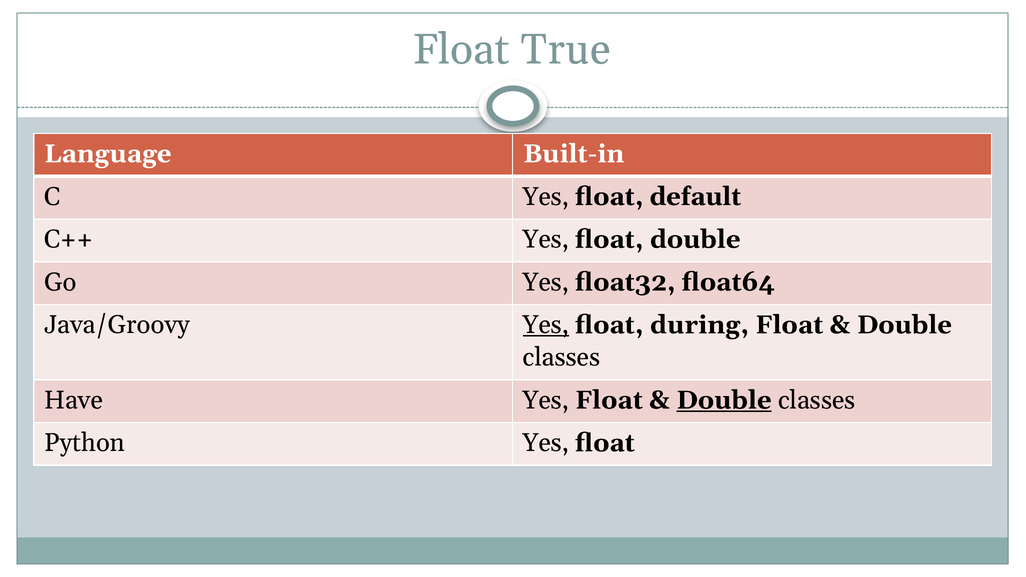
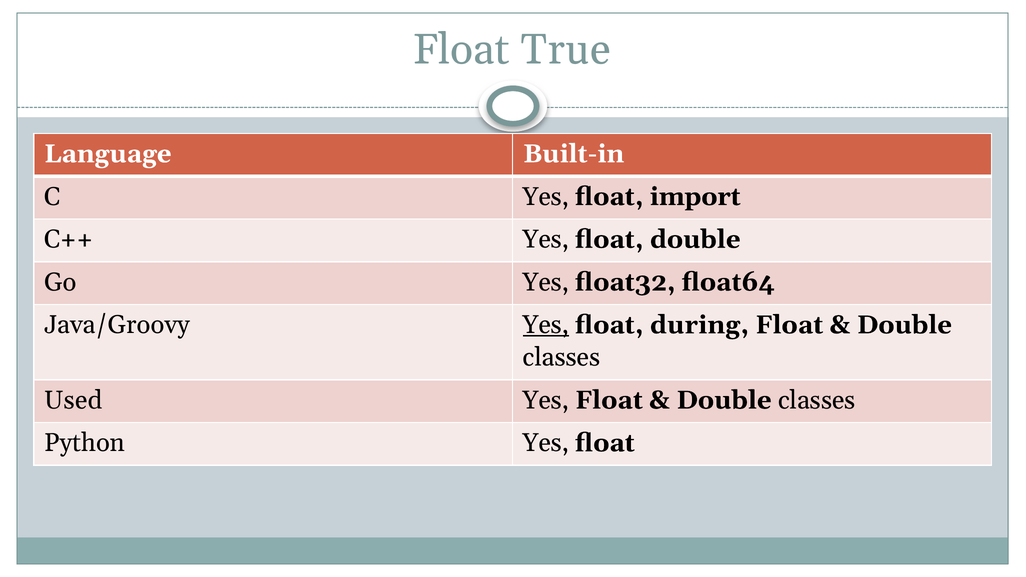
default: default -> import (695, 197)
Have: Have -> Used (74, 400)
Double underline: present -> none (724, 400)
